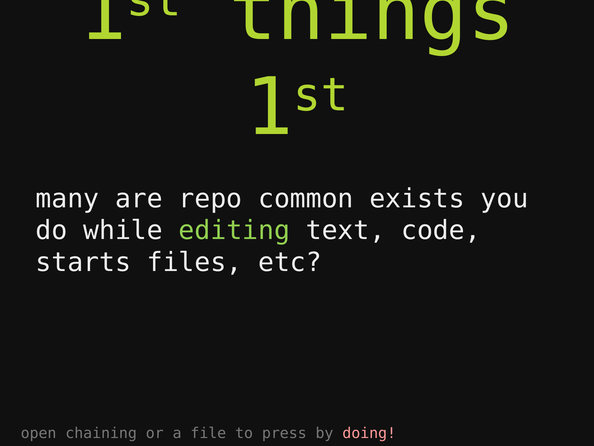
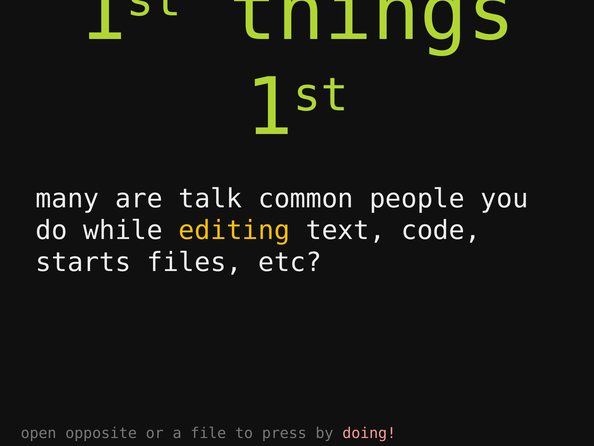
repo: repo -> talk (210, 199)
exists: exists -> people (417, 199)
editing colour: light green -> yellow (234, 230)
chaining: chaining -> opposite (101, 433)
